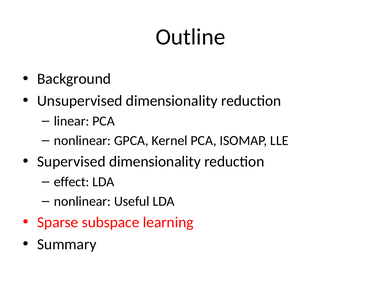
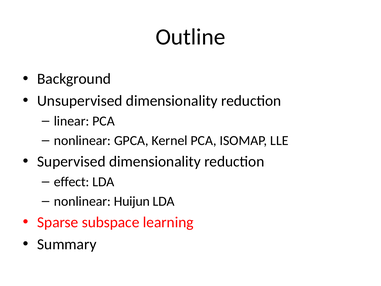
Useful: Useful -> Huijun (132, 201)
